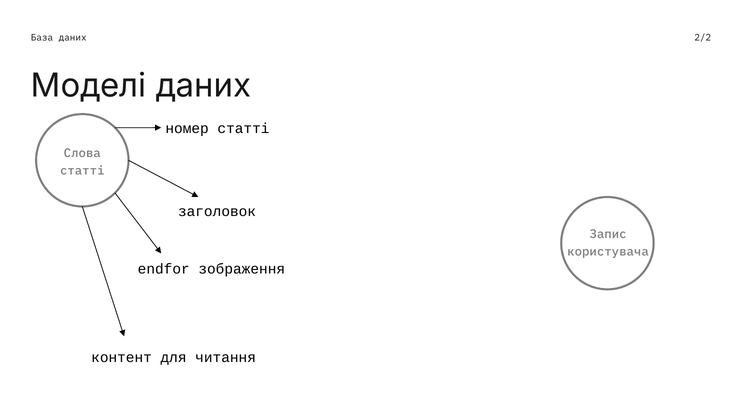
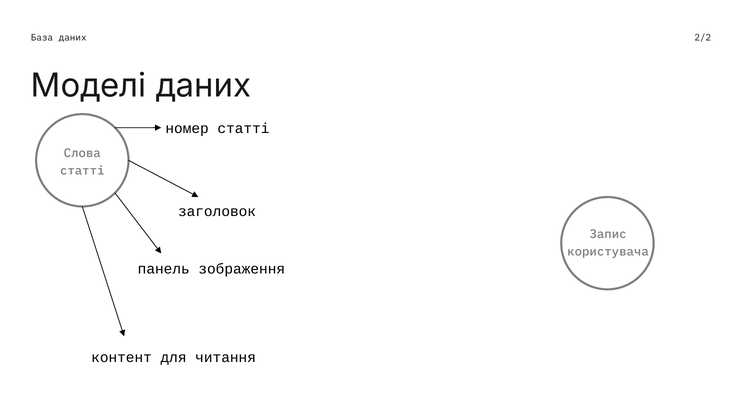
endfor: endfor -> панель (164, 269)
